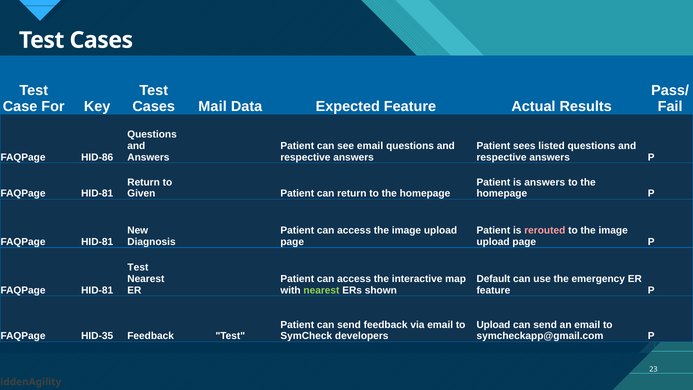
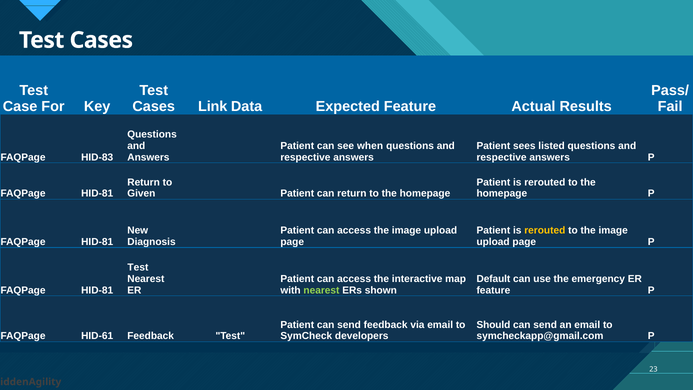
Mail: Mail -> Link (213, 107)
see email: email -> when (370, 146)
HID-86: HID-86 -> HID-83 (97, 157)
answers: answers -> rerouted (545, 182)
rerouted colour: pink -> yellow (545, 230)
Upload: Upload -> Should (493, 325)
HID-35: HID-35 -> HID-61 (97, 336)
